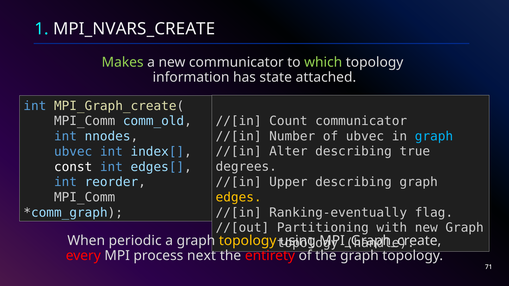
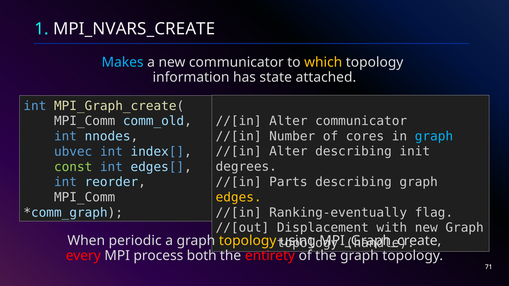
Makes colour: light green -> light blue (123, 62)
which colour: light green -> yellow (323, 62)
Count: Count -> Alter (288, 121)
of ubvec: ubvec -> cores (365, 136)
true: true -> init (415, 152)
const colour: white -> light green (73, 167)
Upper: Upper -> Parts (288, 182)
Partitioning: Partitioning -> Displacement (323, 228)
next: next -> both (202, 256)
